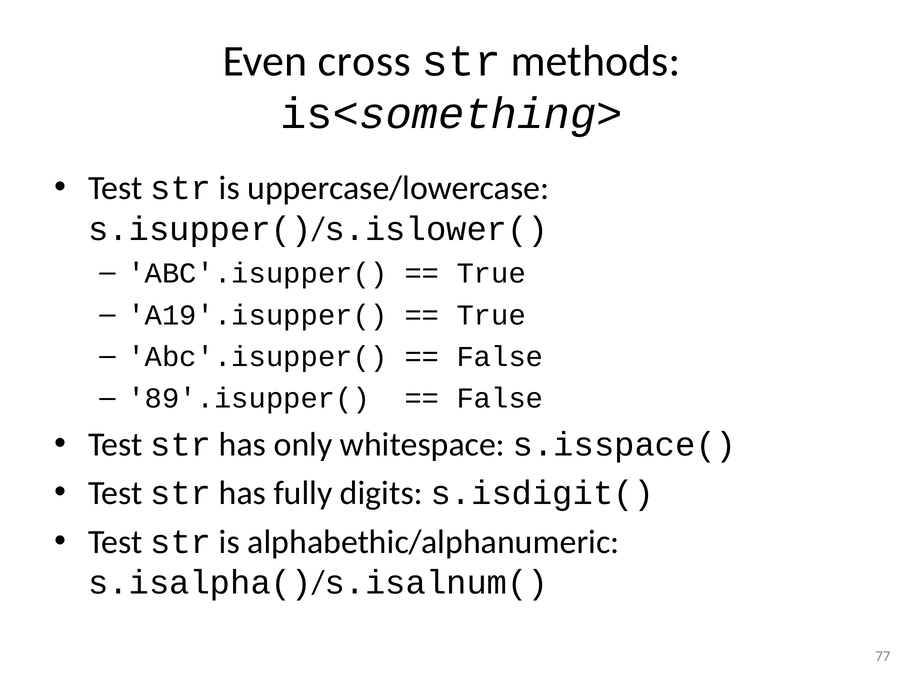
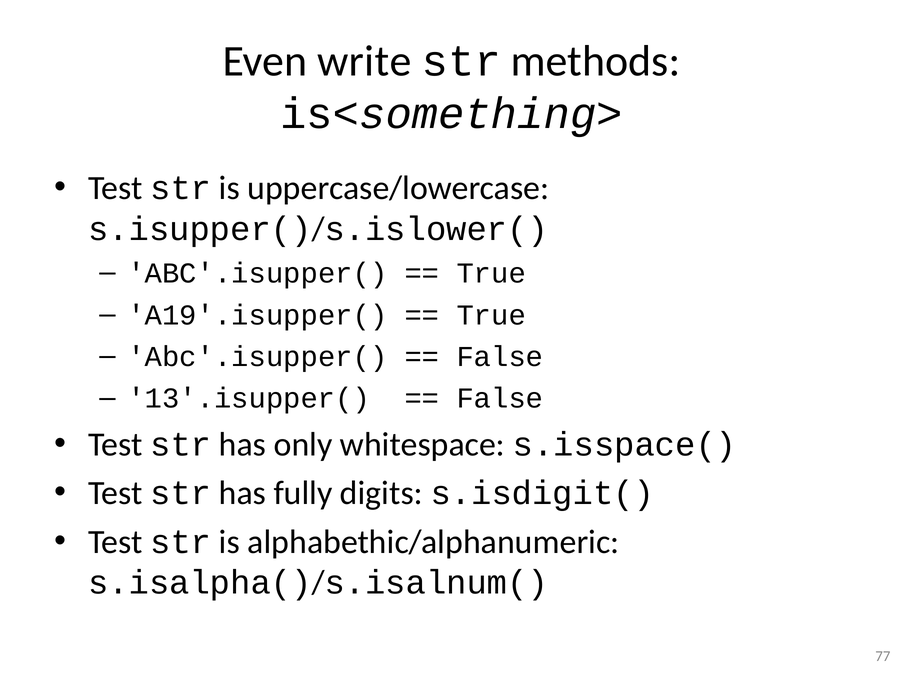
cross: cross -> write (364, 61)
89'.isupper(: 89'.isupper( -> 13'.isupper( (249, 398)
